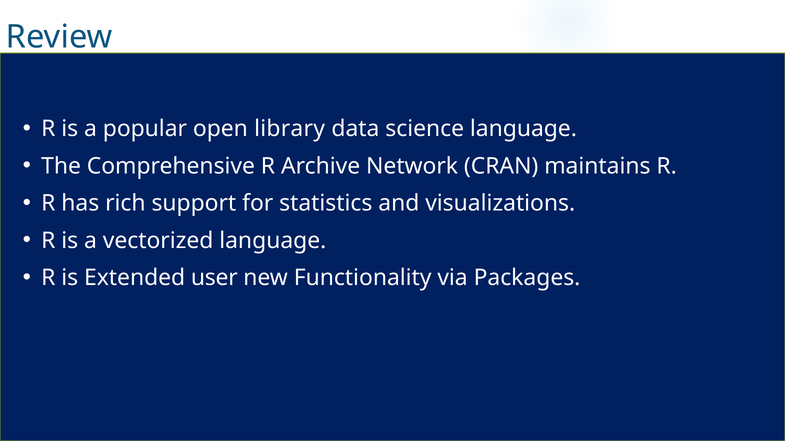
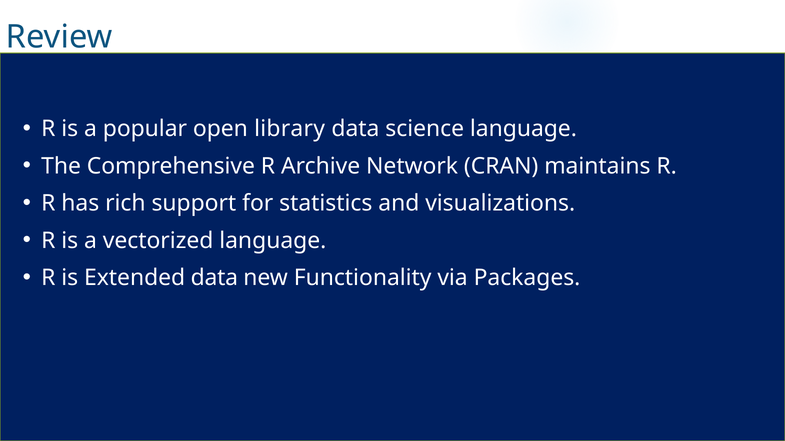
Extended user: user -> data (214, 278)
